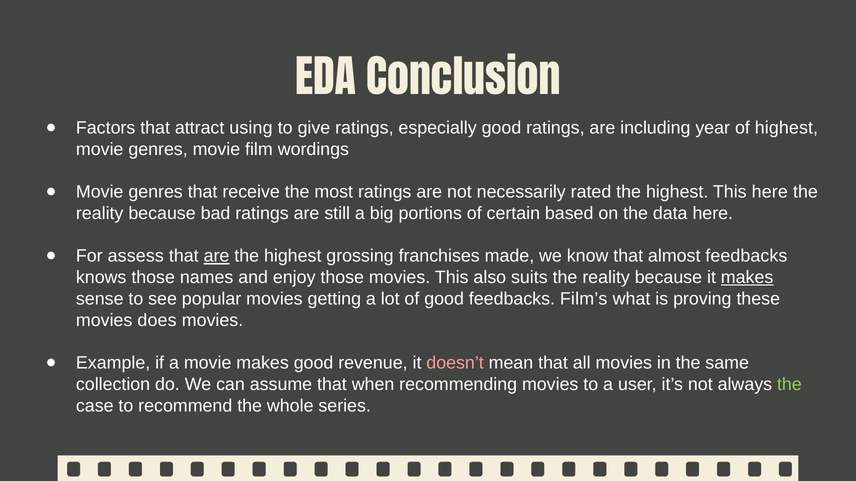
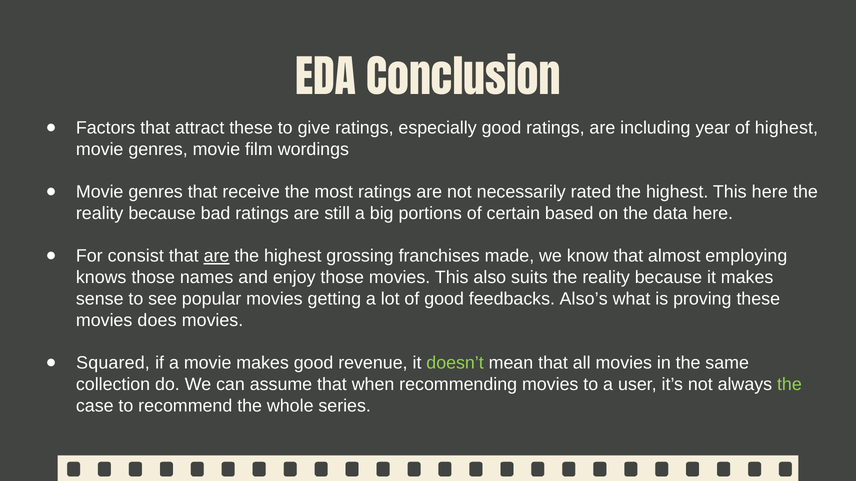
attract using: using -> these (251, 128)
assess: assess -> consist (136, 256)
almost feedbacks: feedbacks -> employing (746, 256)
makes underline: present -> none (747, 278)
Film’s: Film’s -> Also’s (584, 299)
Example: Example -> Squared (113, 363)
doesn’t colour: pink -> light green (455, 363)
